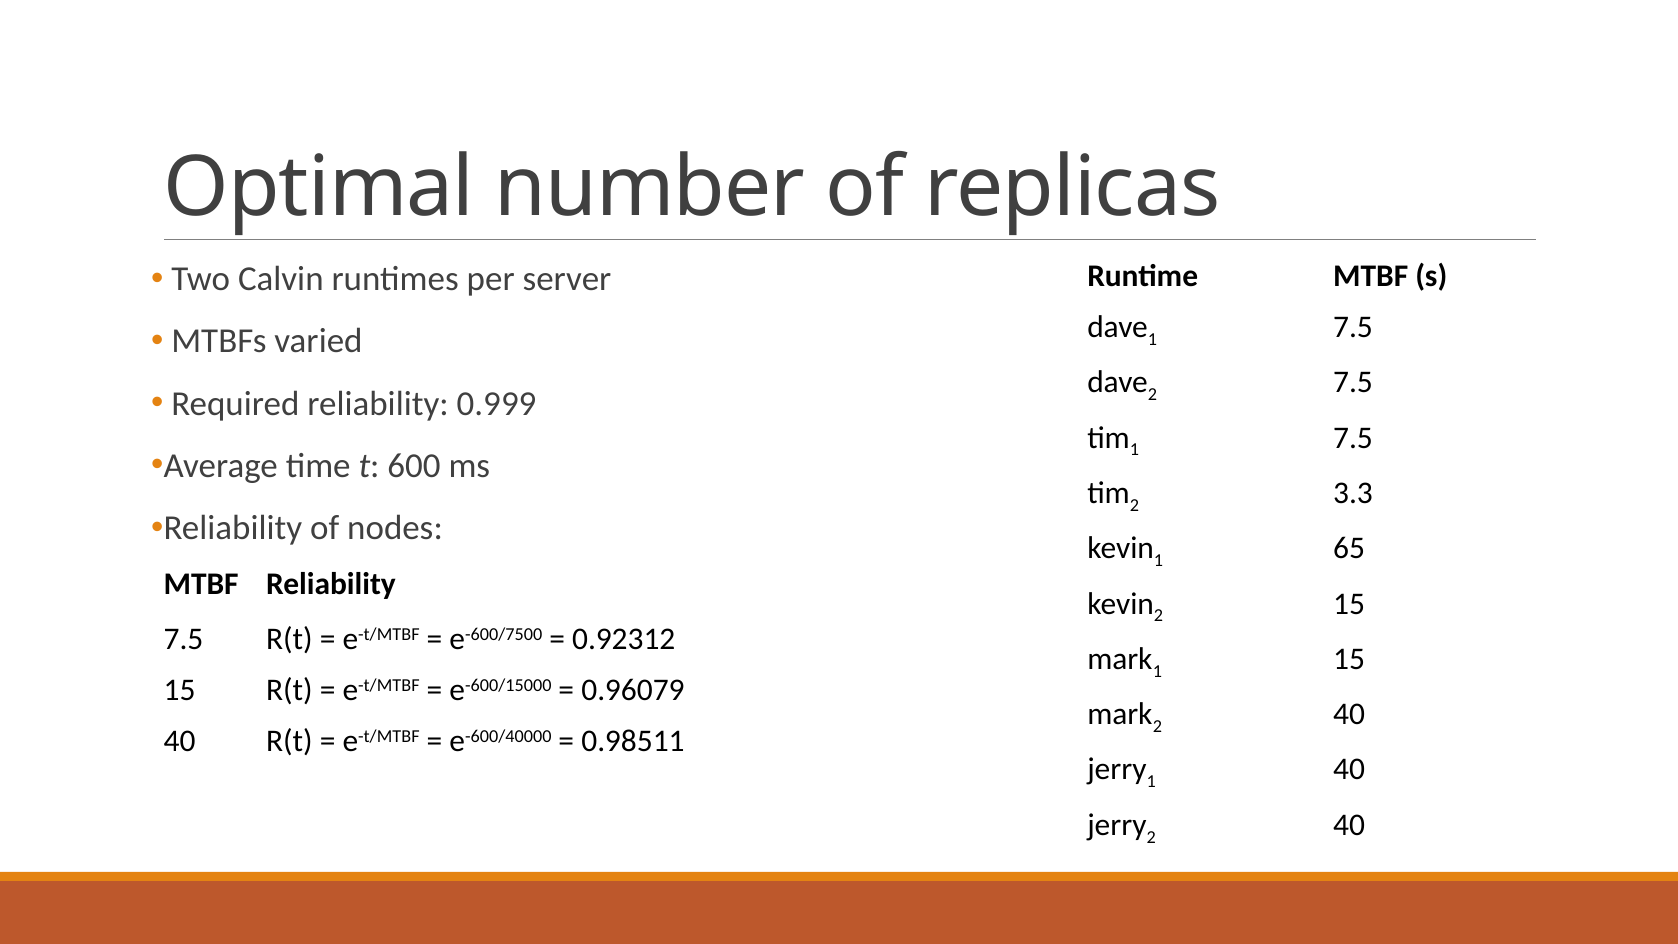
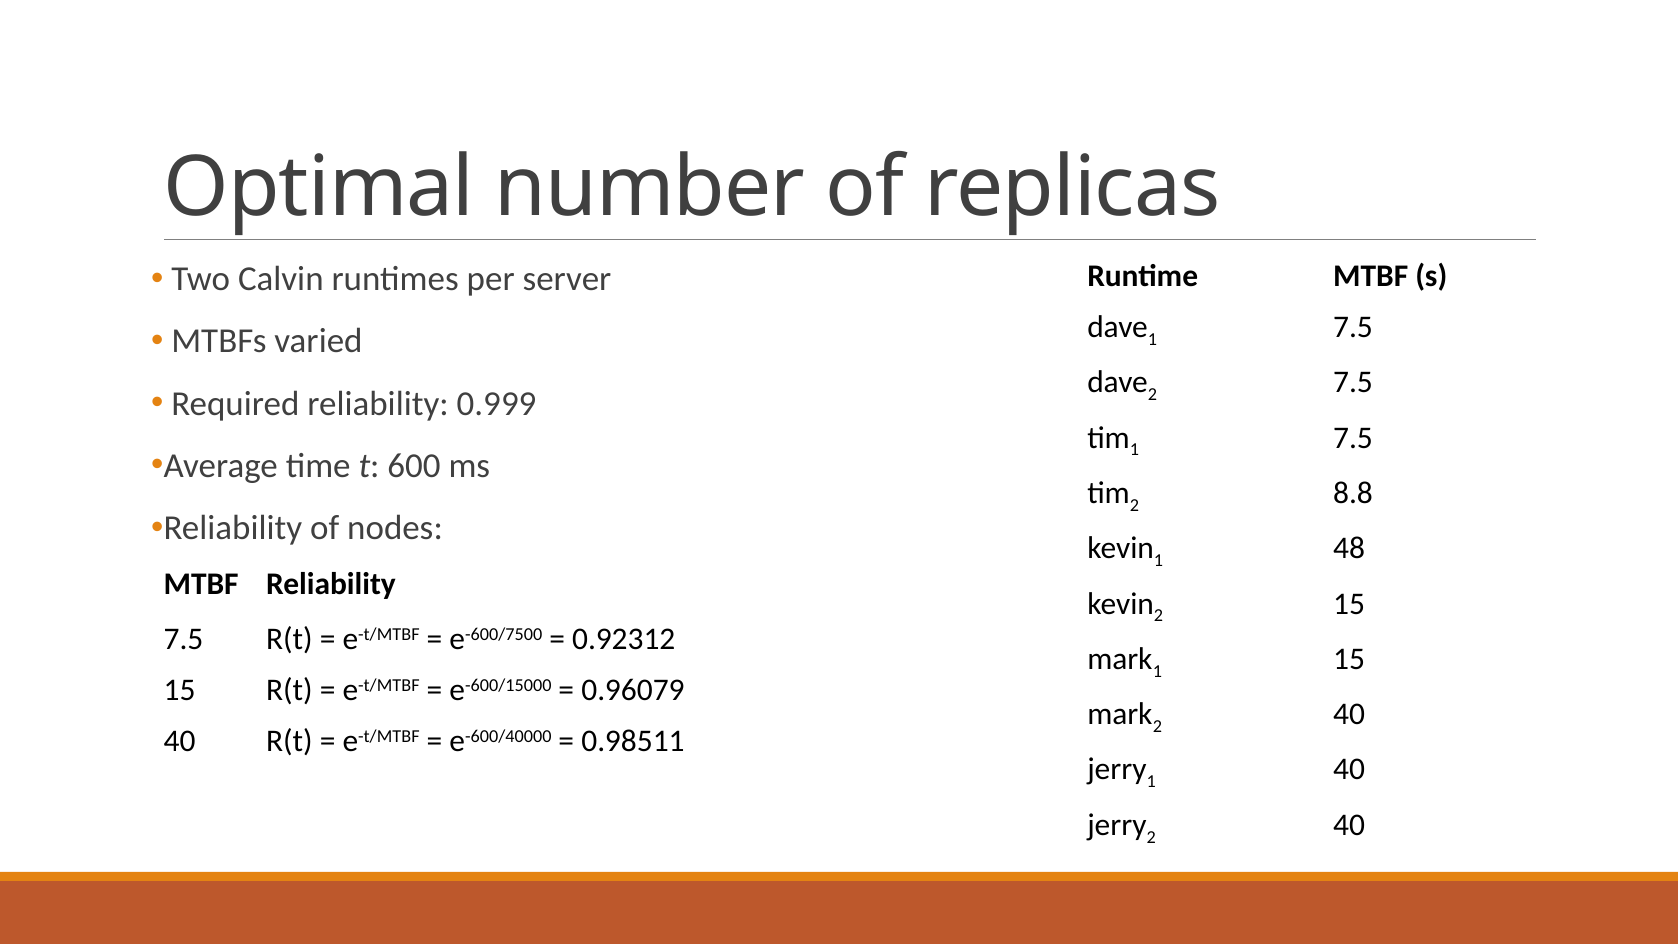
3.3: 3.3 -> 8.8 (1353, 493)
65: 65 -> 48 (1349, 548)
